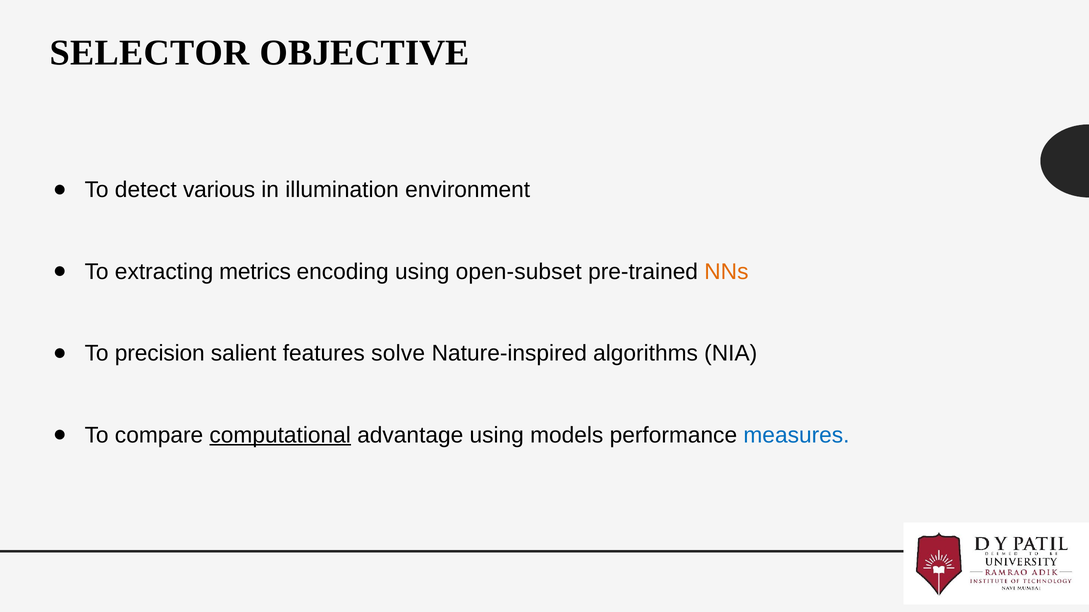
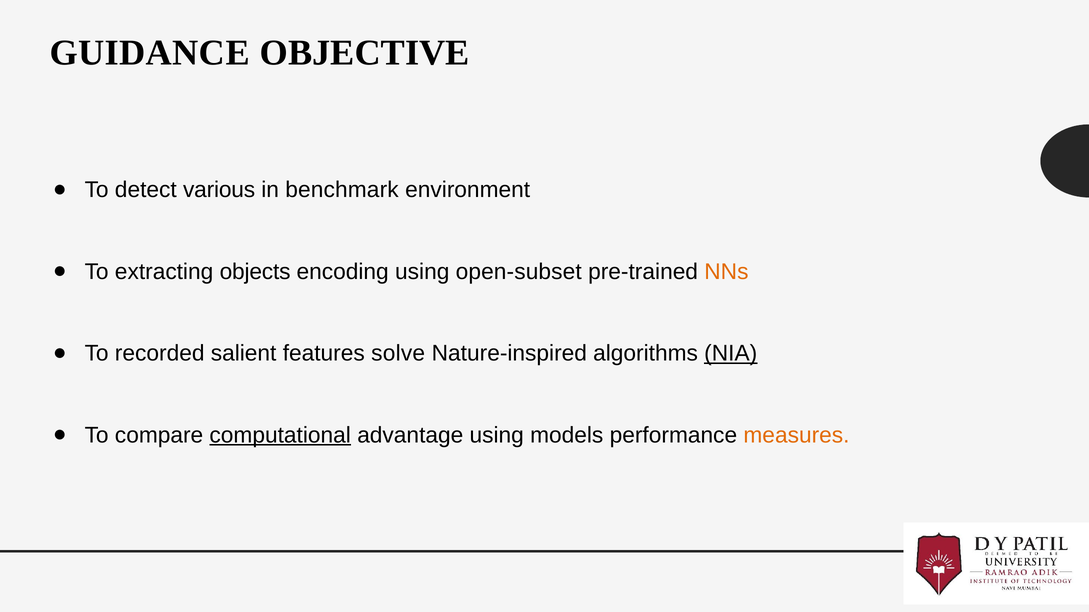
SELECTOR: SELECTOR -> GUIDANCE (150, 53)
illumination: illumination -> benchmark (342, 190)
metrics: metrics -> objects (255, 272)
precision: precision -> recorded (160, 354)
NIA underline: none -> present (731, 354)
measures colour: blue -> orange (796, 436)
